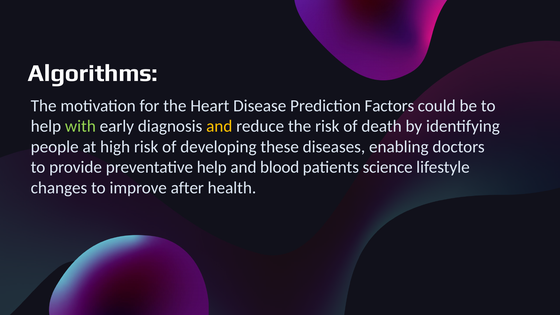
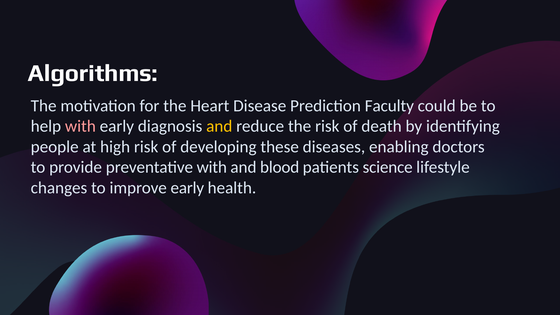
Factors: Factors -> Faculty (389, 106)
with colour: light green -> pink (80, 126)
preventative help: help -> with (212, 167)
improve after: after -> early (187, 188)
